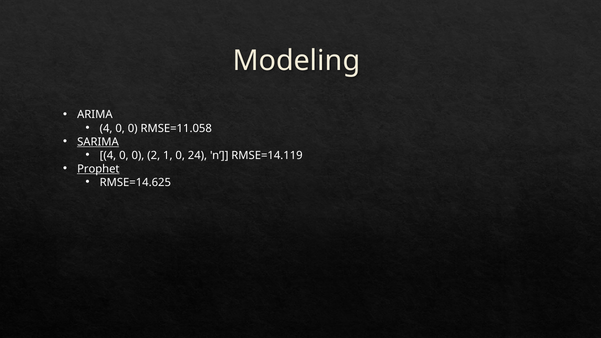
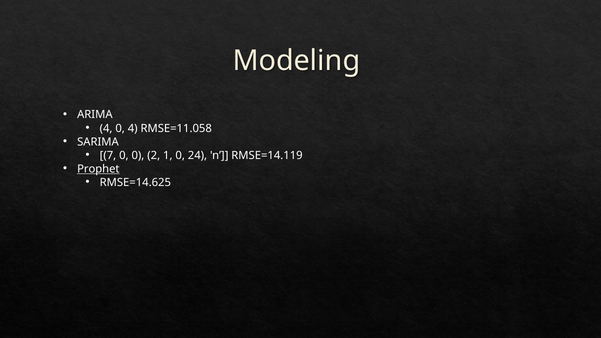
0: 0 -> 4 (133, 128)
SARIMA underline: present -> none (98, 142)
4: 4 -> 7 (108, 155)
